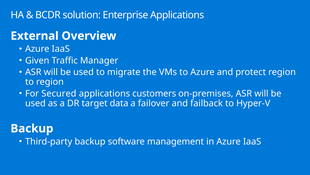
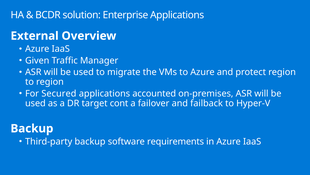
customers: customers -> accounted (154, 93)
data: data -> cont (119, 103)
management: management -> requirements (176, 141)
